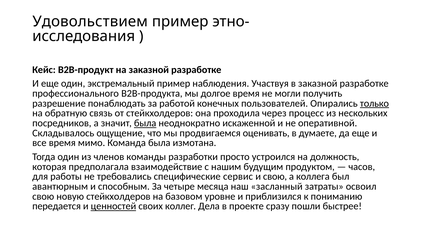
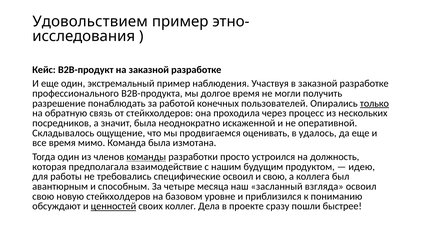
была underline: present -> none (145, 123)
думаете: думаете -> удалось (318, 133)
команды underline: none -> present (146, 156)
часов: часов -> идею (362, 166)
специфические сервис: сервис -> освоил (238, 176)
затраты: затраты -> взгляда (324, 186)
передается: передается -> обсуждают (57, 206)
